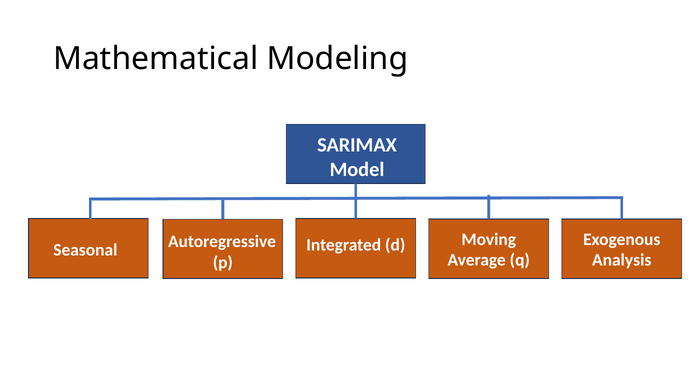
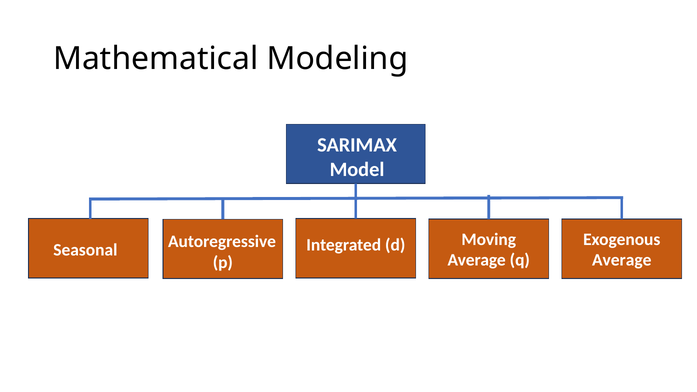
Analysis: Analysis -> Average (622, 260)
